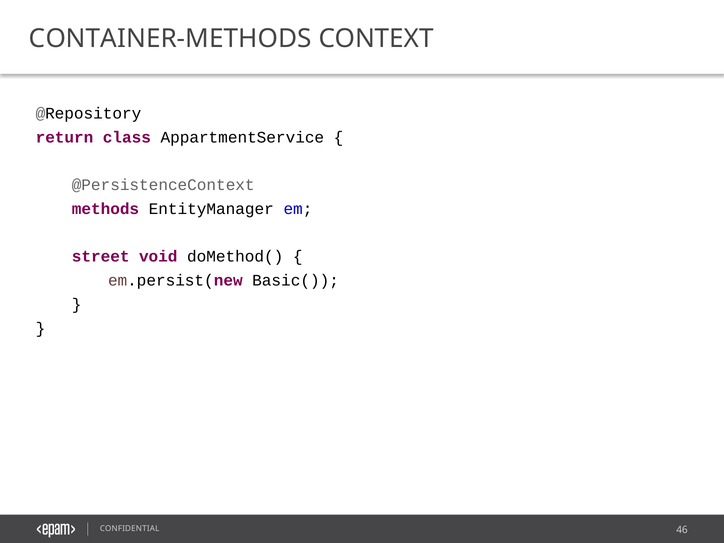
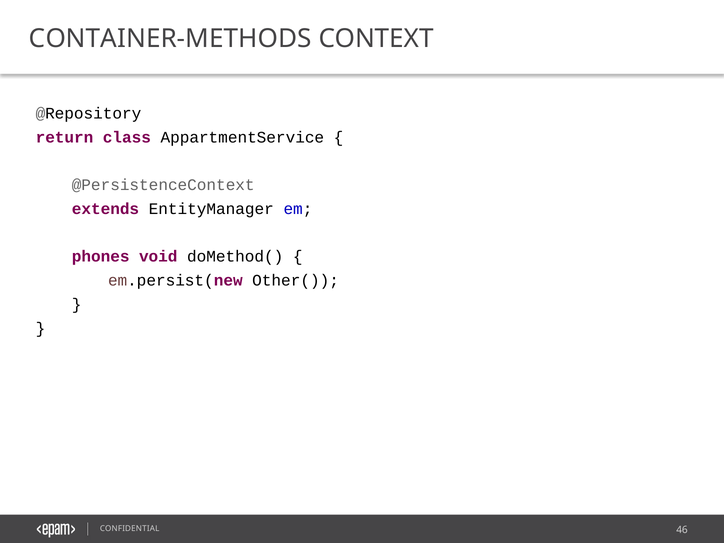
methods: methods -> extends (105, 209)
street: street -> phones (101, 257)
Basic(: Basic( -> Other( (296, 281)
